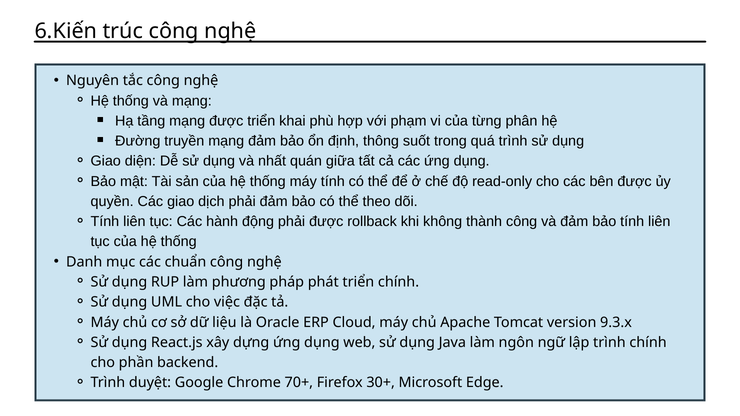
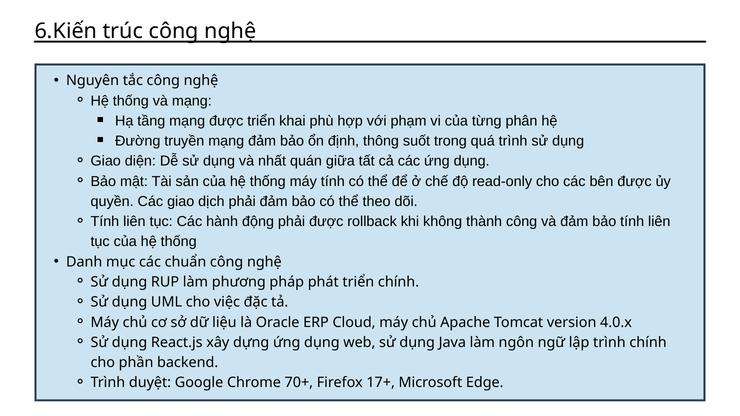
9.3.x: 9.3.x -> 4.0.x (616, 322)
30+: 30+ -> 17+ (381, 383)
